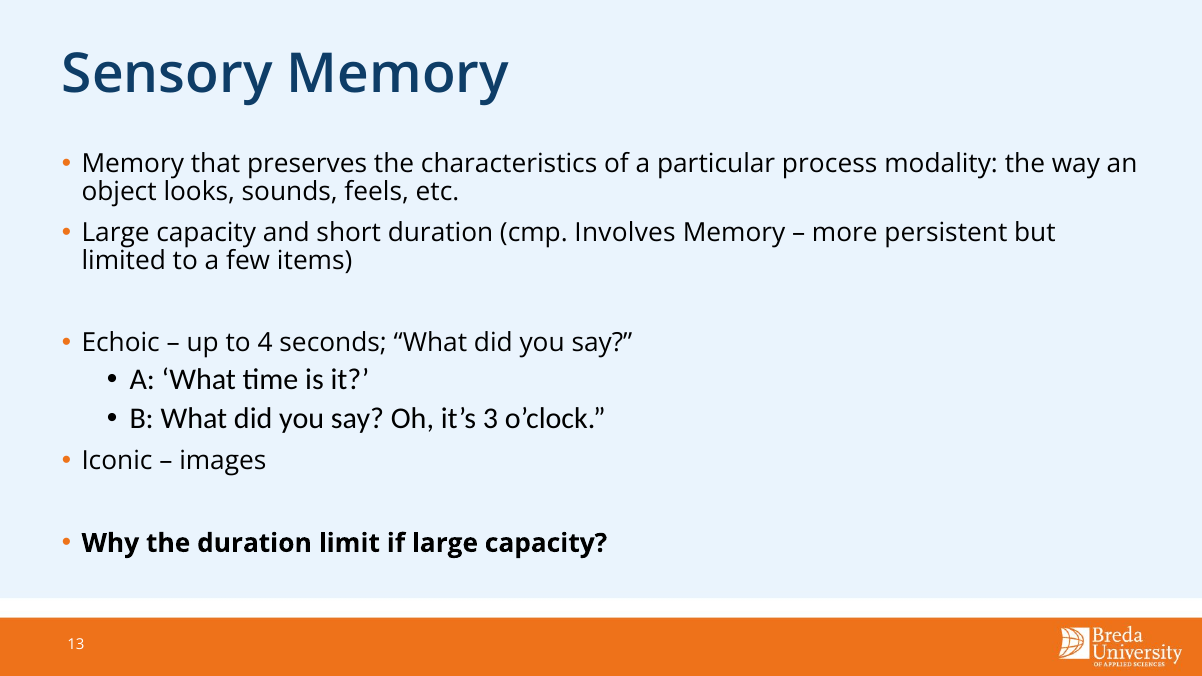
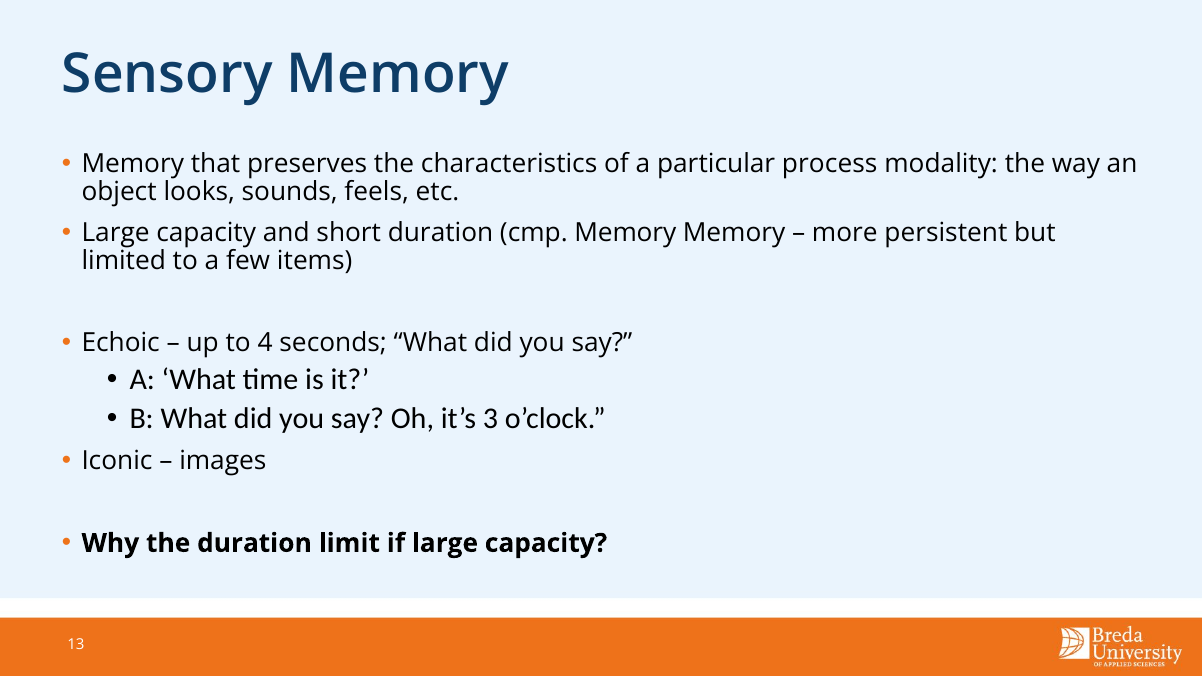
cmp Involves: Involves -> Memory (625, 233)
